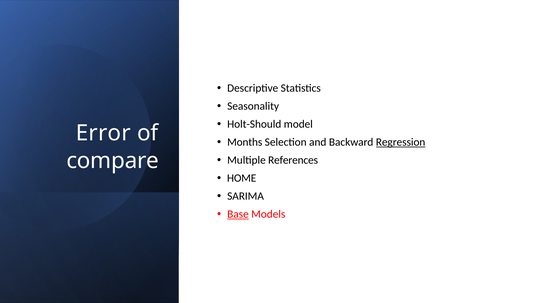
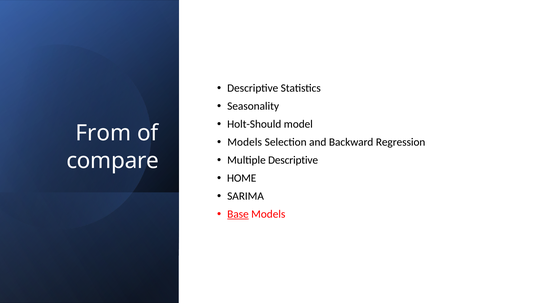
Error: Error -> From (103, 133)
Months: Months -> Models (245, 143)
Regression underline: present -> none (401, 143)
Multiple References: References -> Descriptive (293, 161)
